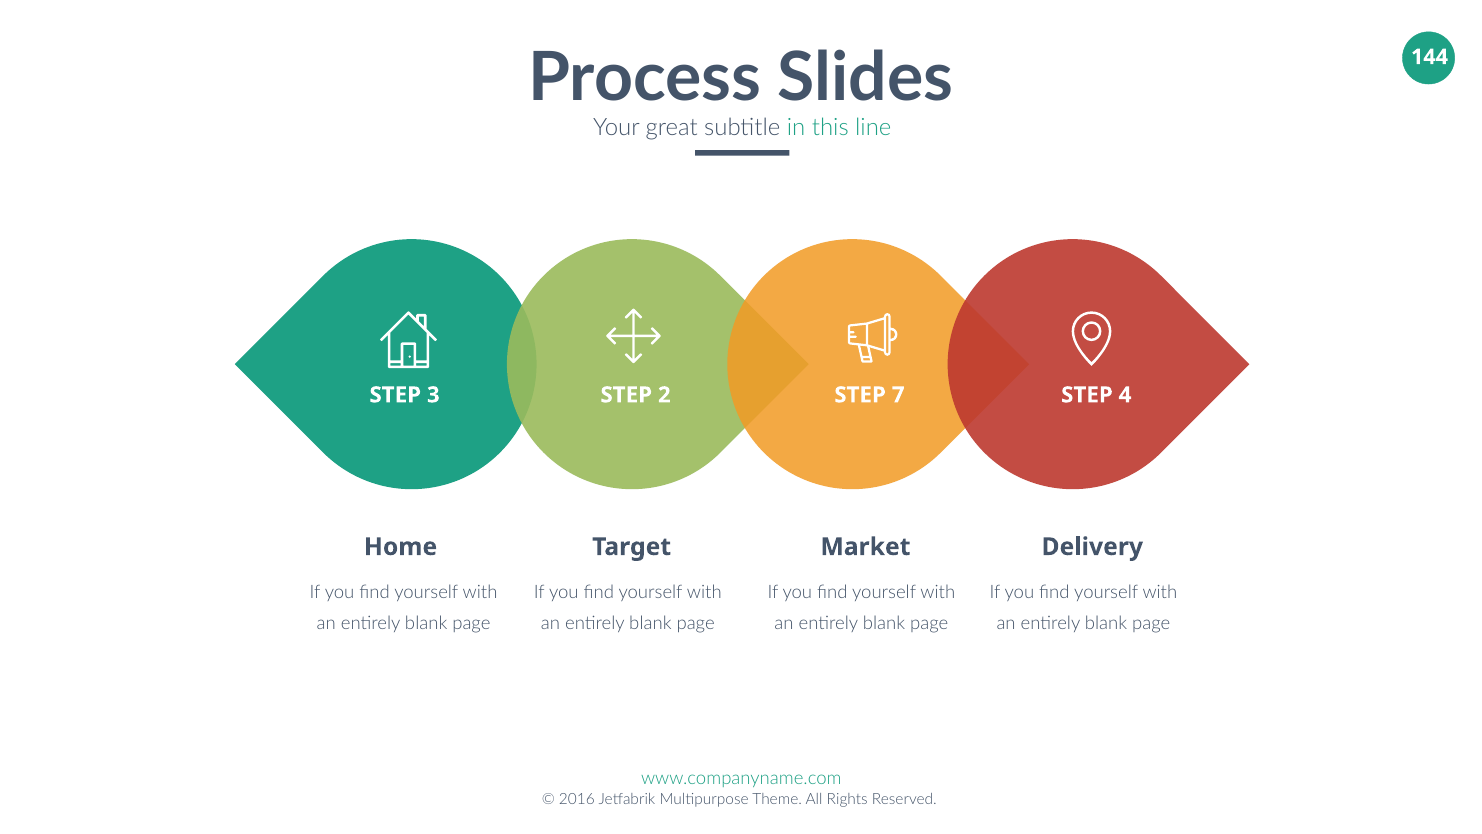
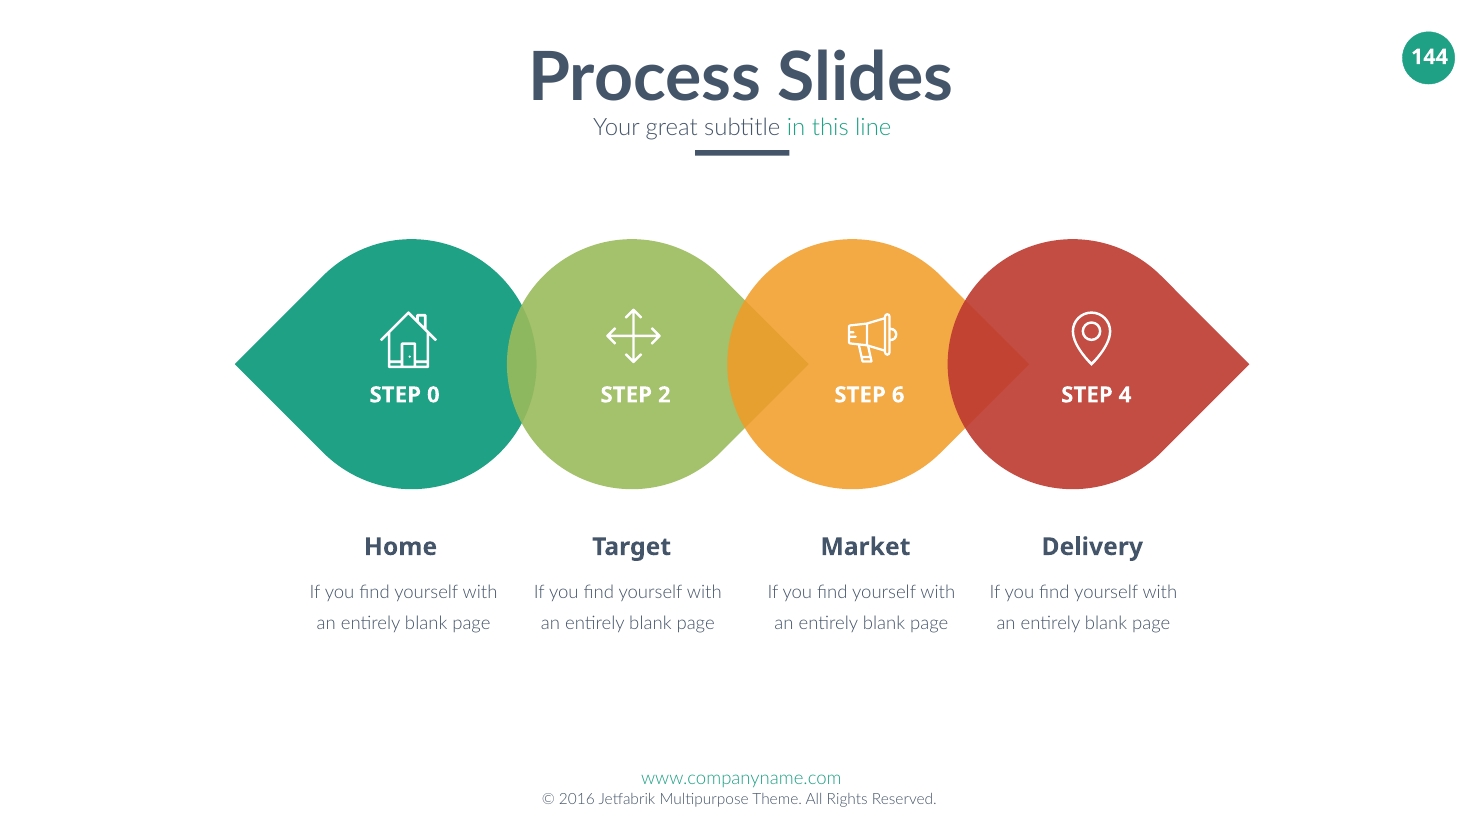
3: 3 -> 0 (433, 395)
7: 7 -> 6 (898, 395)
